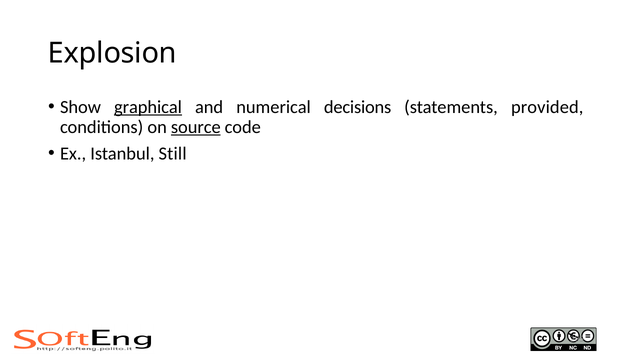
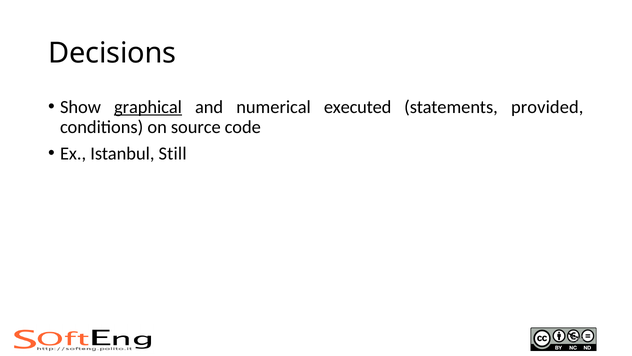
Explosion: Explosion -> Decisions (112, 53)
decisions: decisions -> executed (358, 107)
source underline: present -> none (196, 127)
